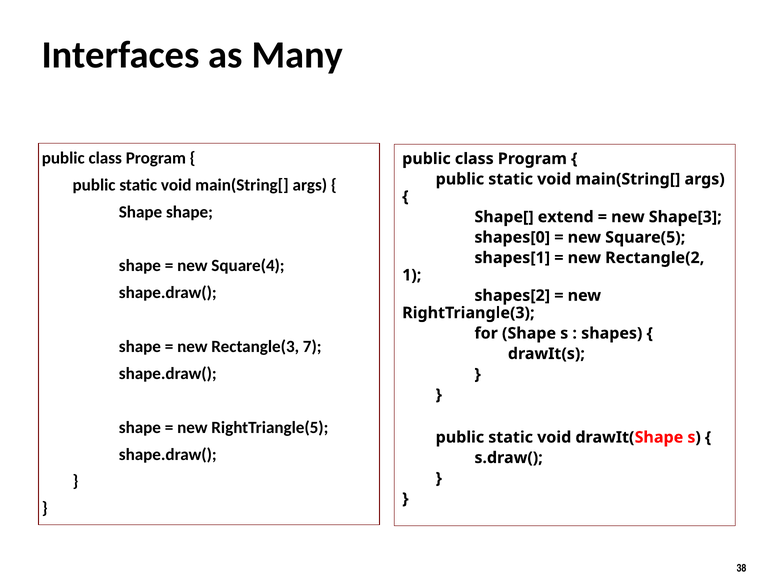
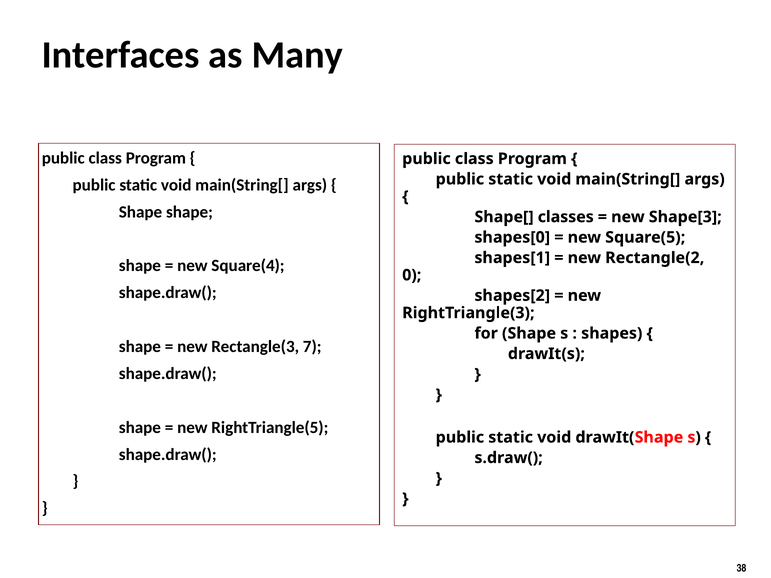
extend: extend -> classes (566, 217)
1: 1 -> 0 (412, 275)
